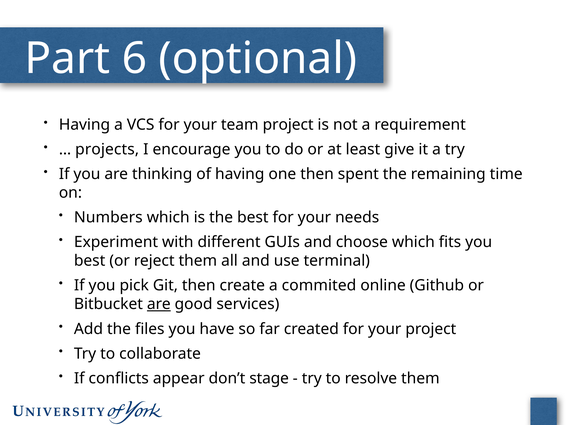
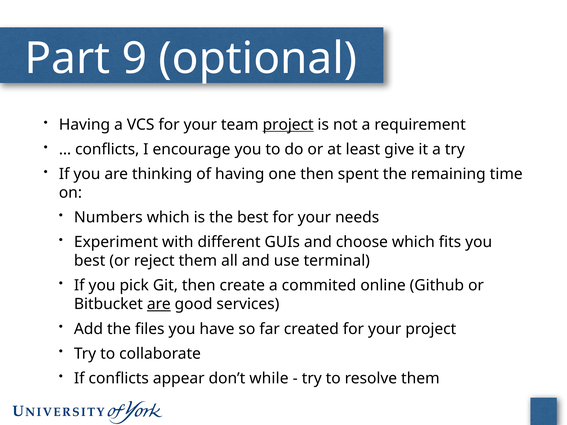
6: 6 -> 9 (134, 58)
project underline: none -> present (288, 125)
projects: projects -> conflicts (107, 149)
stage: stage -> while (269, 379)
